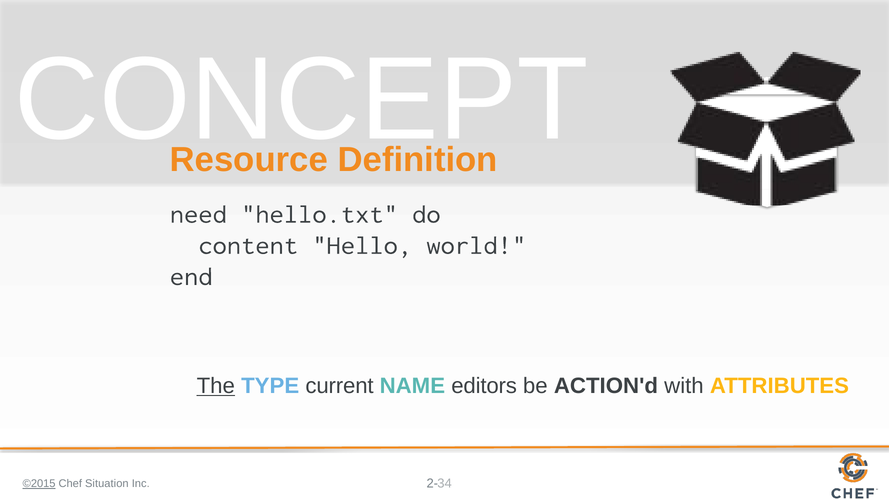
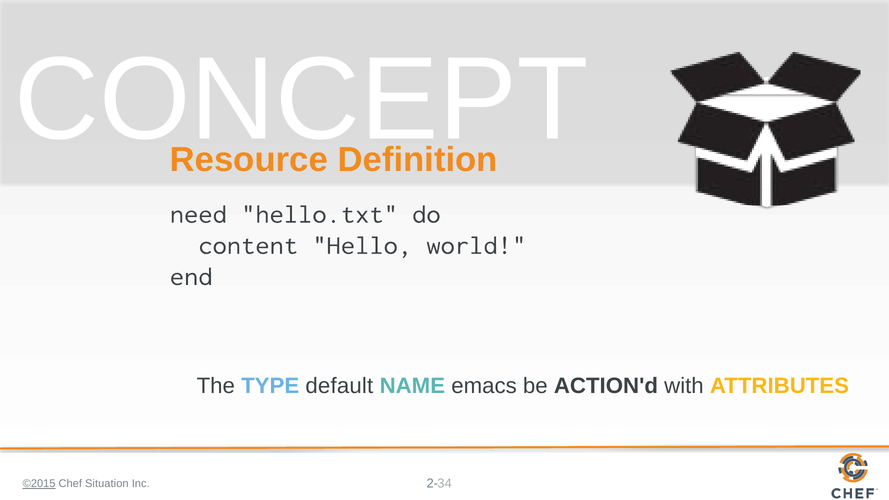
The underline: present -> none (216, 386)
current: current -> default (339, 386)
editors: editors -> emacs (484, 386)
